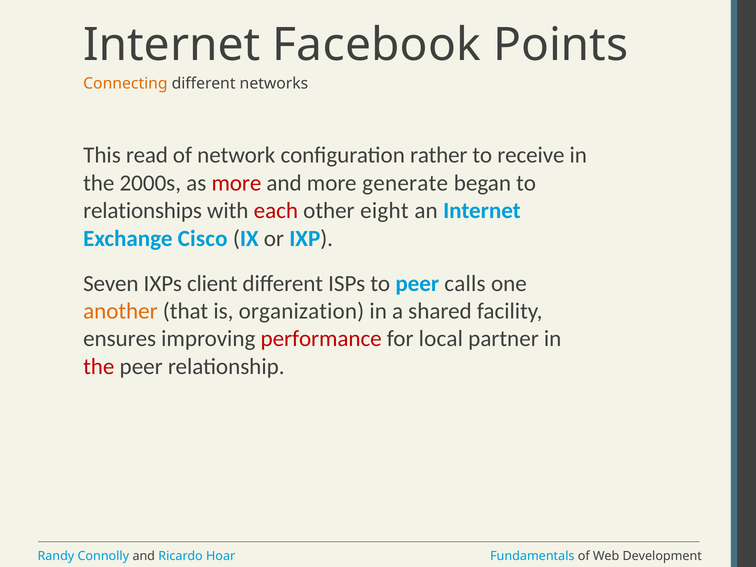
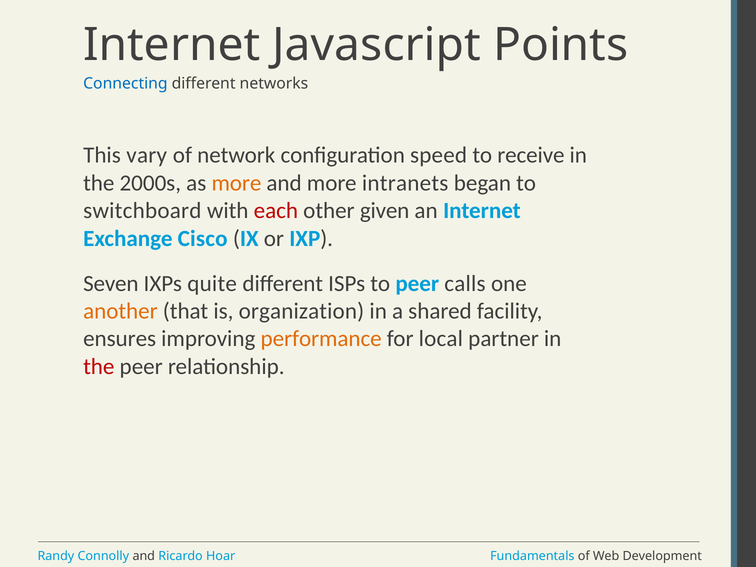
Facebook: Facebook -> Javascript (377, 45)
Connecting colour: orange -> blue (125, 84)
read: read -> vary (147, 155)
rather: rather -> speed (439, 155)
more colour: red -> orange (236, 183)
generate: generate -> intranets (405, 183)
relationships: relationships -> switchboard (142, 211)
eight: eight -> given (385, 211)
client: client -> quite (212, 283)
performance colour: red -> orange (321, 339)
